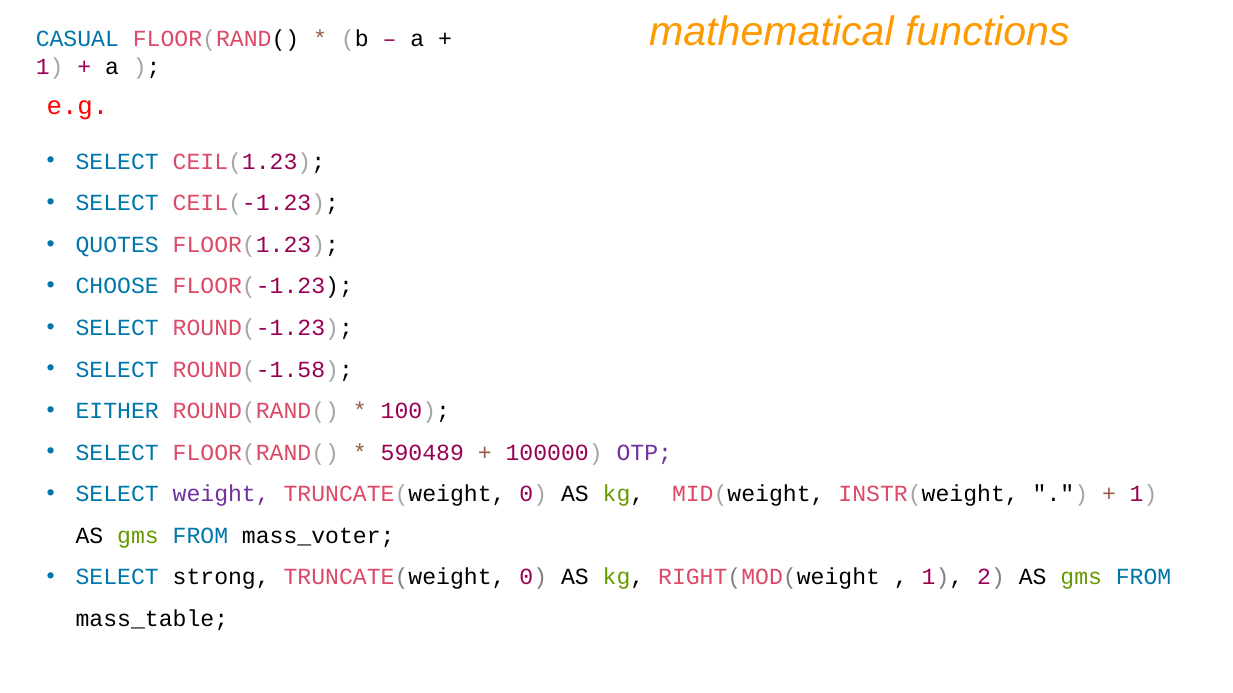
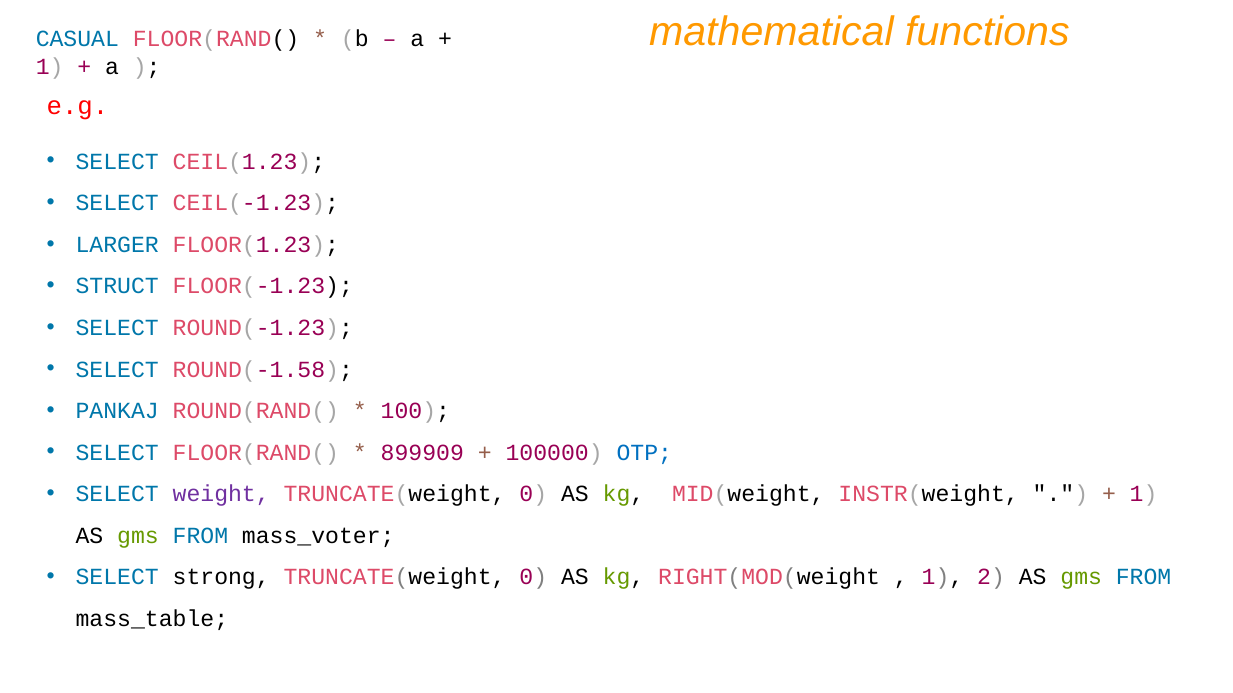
QUOTES: QUOTES -> LARGER (117, 245)
CHOOSE: CHOOSE -> STRUCT (117, 287)
EITHER: EITHER -> PANKAJ (117, 411)
590489: 590489 -> 899909 (422, 453)
OTP colour: purple -> blue (644, 453)
